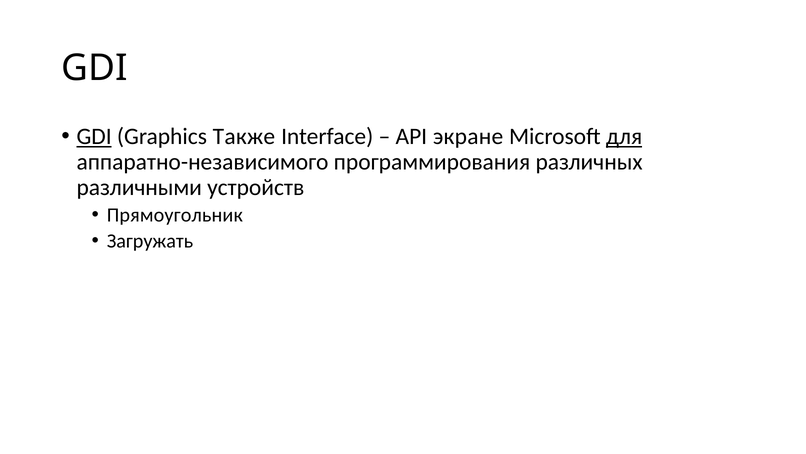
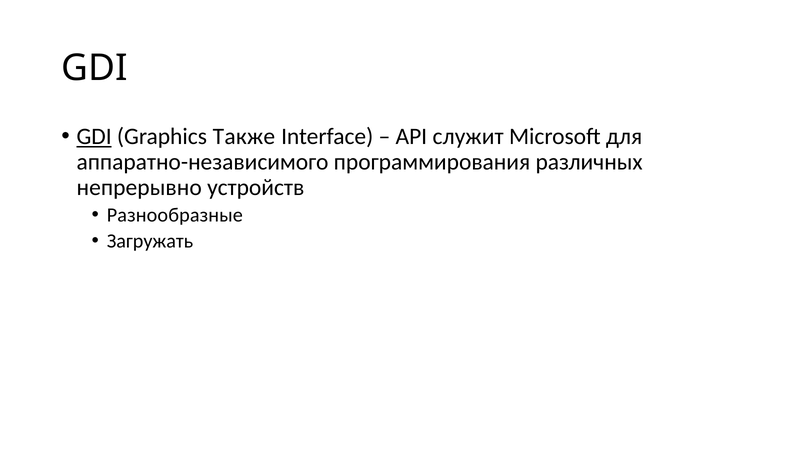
экране: экране -> служит (468, 136)
для underline: present -> none (624, 136)
различными: различными -> непрерывно (139, 187)
Прямоугольник: Прямоугольник -> Разнообразные (175, 215)
